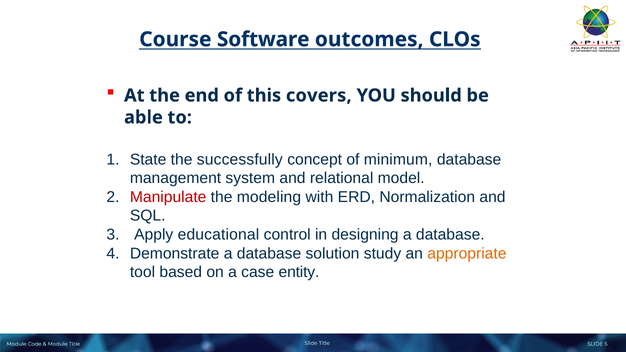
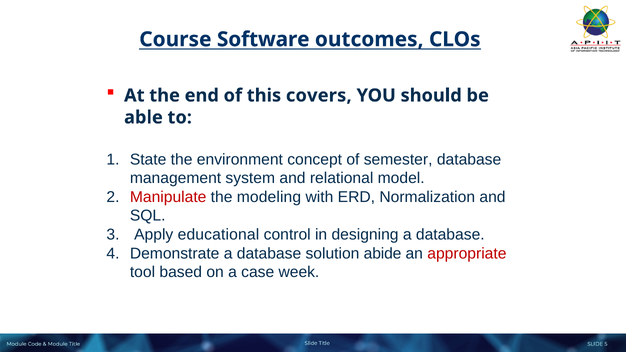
successfully: successfully -> environment (240, 160)
minimum: minimum -> semester (398, 160)
study: study -> abide (383, 253)
appropriate colour: orange -> red (467, 253)
entity: entity -> week (299, 272)
